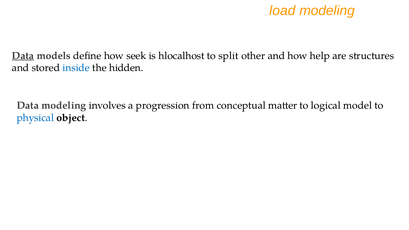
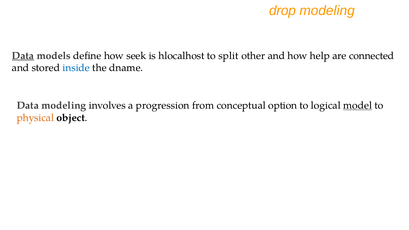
load: load -> drop (282, 11)
structures: structures -> connected (372, 56)
hidden: hidden -> dname (126, 68)
matter: matter -> option (283, 105)
model underline: none -> present (358, 105)
physical colour: blue -> orange (35, 118)
